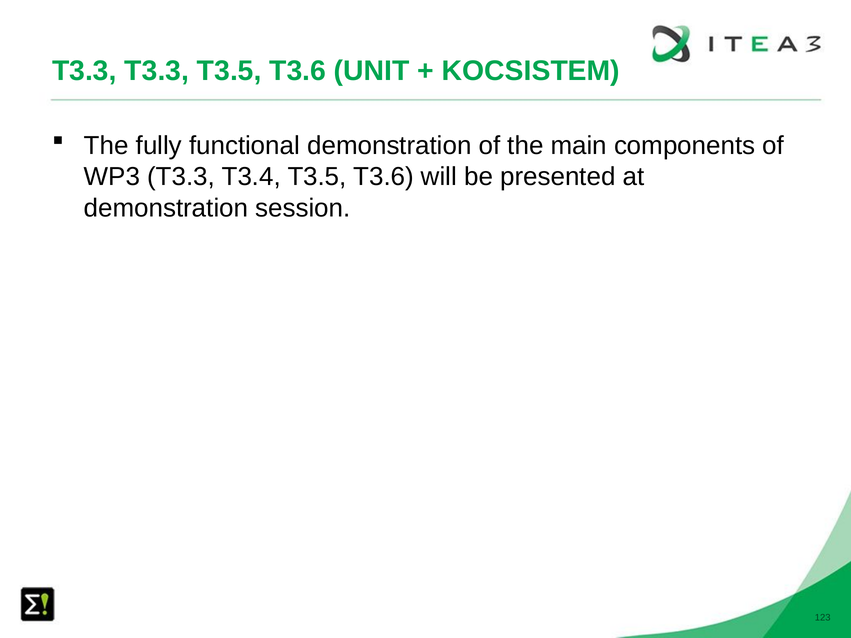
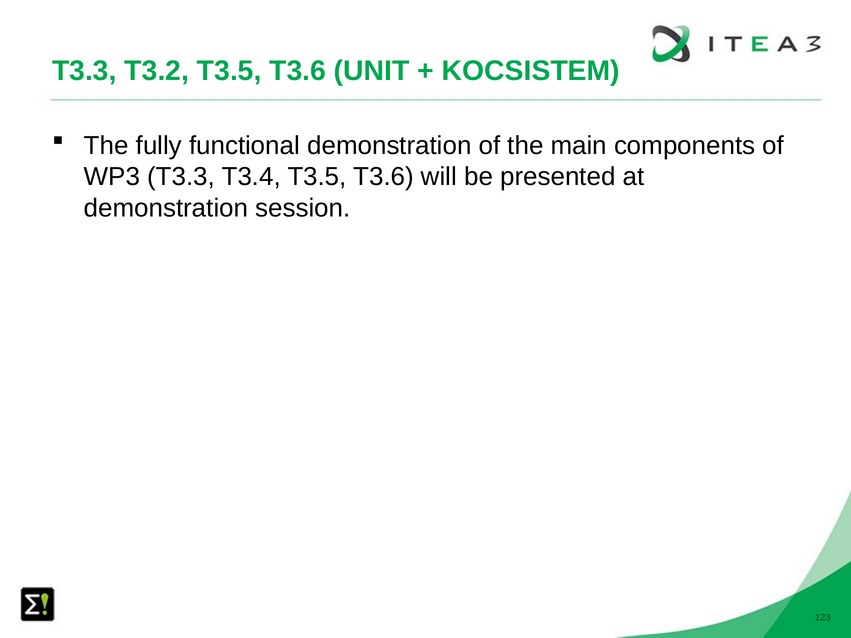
T3.3 T3.3: T3.3 -> T3.2 (157, 71)
